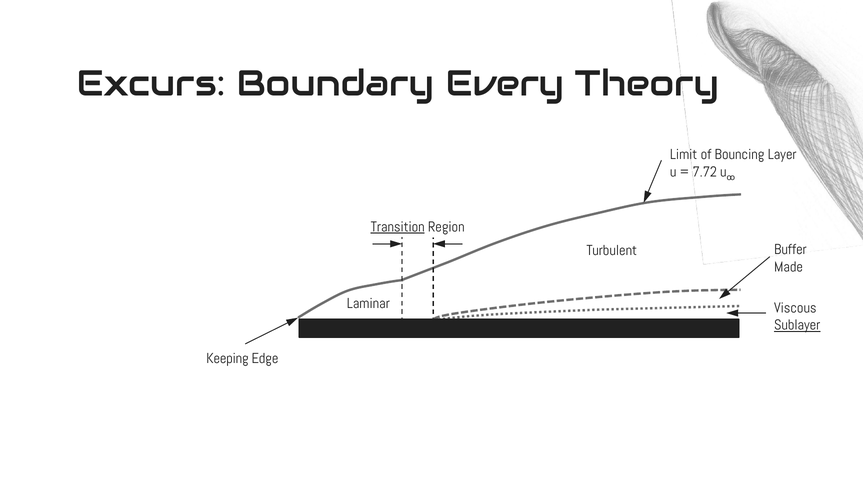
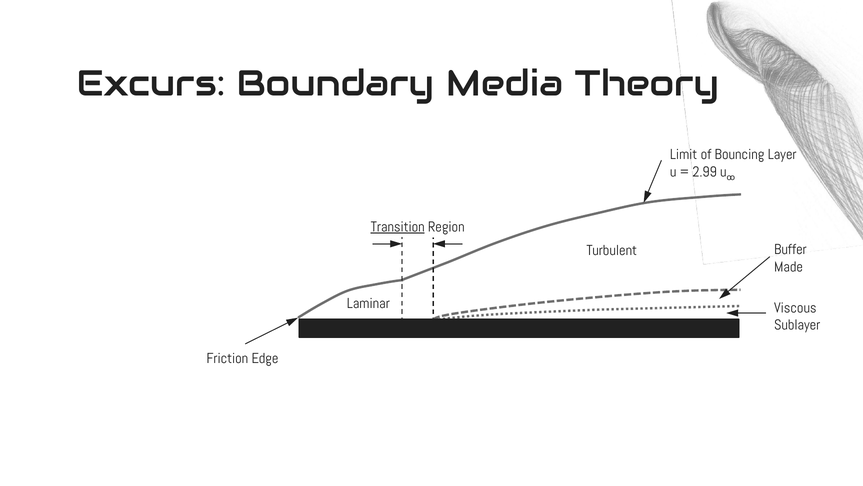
Every: Every -> Media (505, 84)
7.72: 7.72 -> 2.99 (705, 172)
Sublayer underline: present -> none (797, 325)
Keeping: Keeping -> Friction (227, 358)
